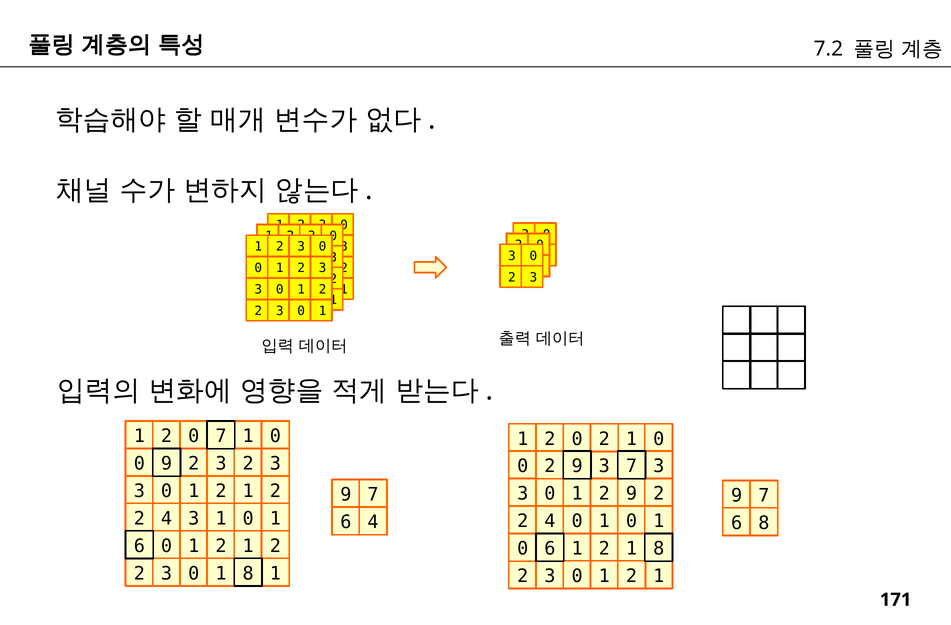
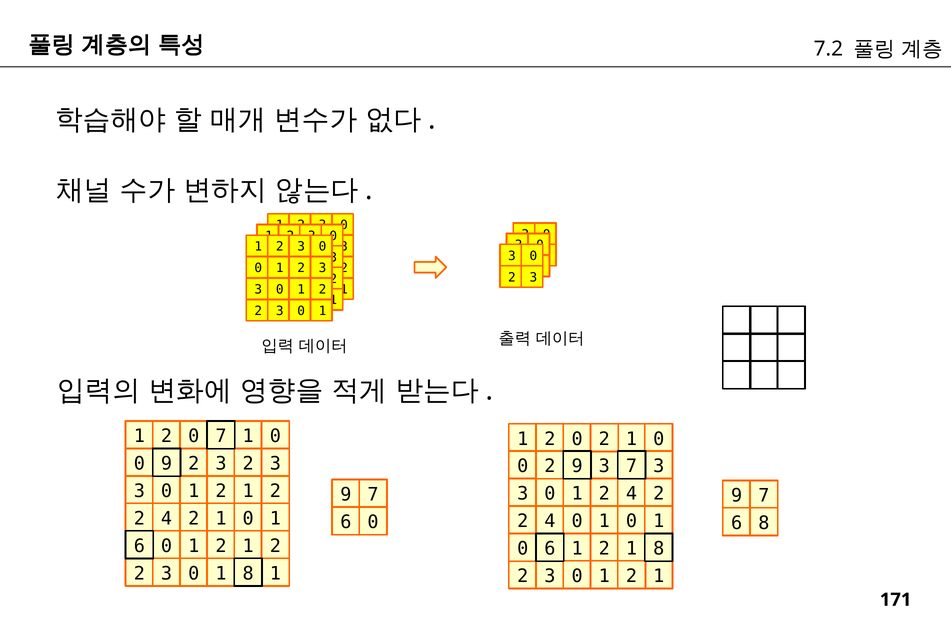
1 2 9: 9 -> 4 (632, 493)
3: 3 -> 2 (194, 518)
6 4: 4 -> 0 (373, 522)
